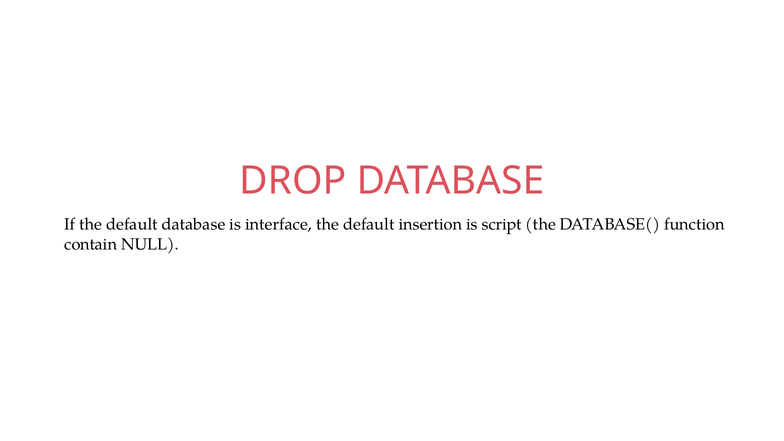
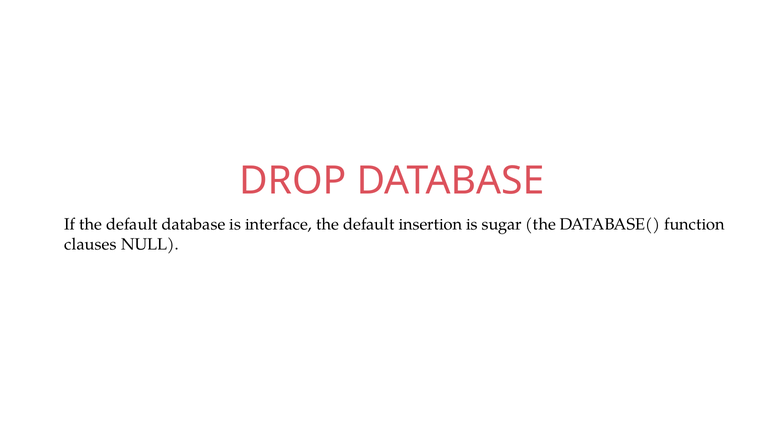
script: script -> sugar (502, 225)
contain: contain -> clauses (91, 244)
